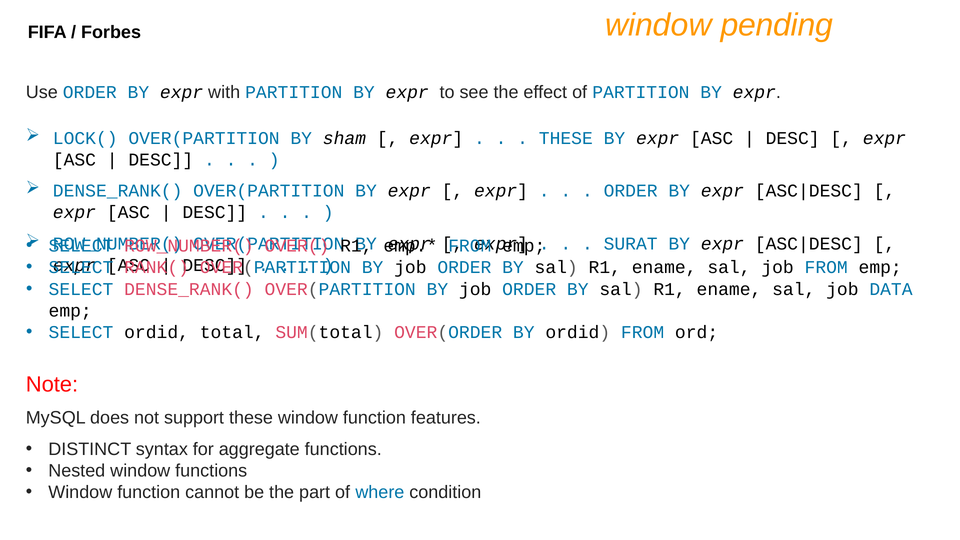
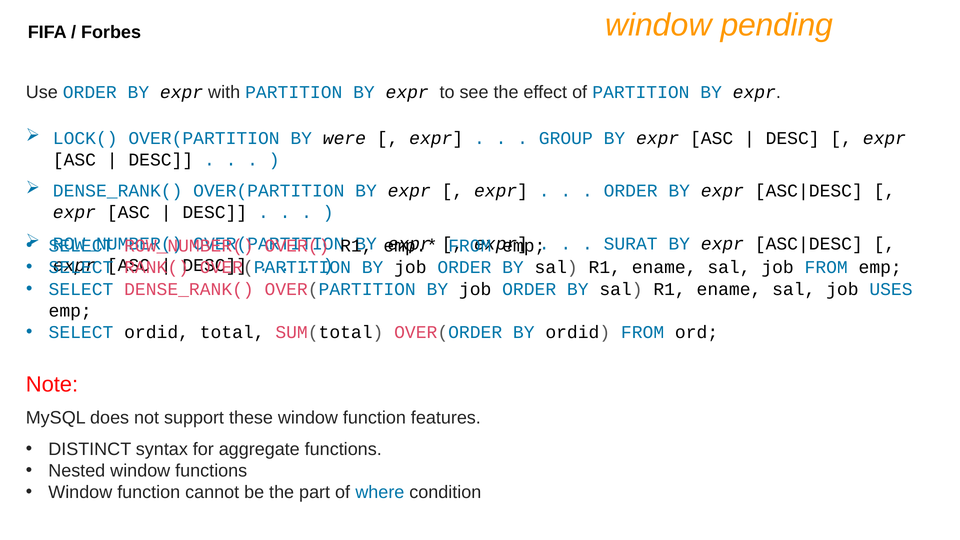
sham: sham -> were (344, 138)
THESE: THESE -> GROUP (566, 138)
DATA: DATA -> USES (891, 289)
